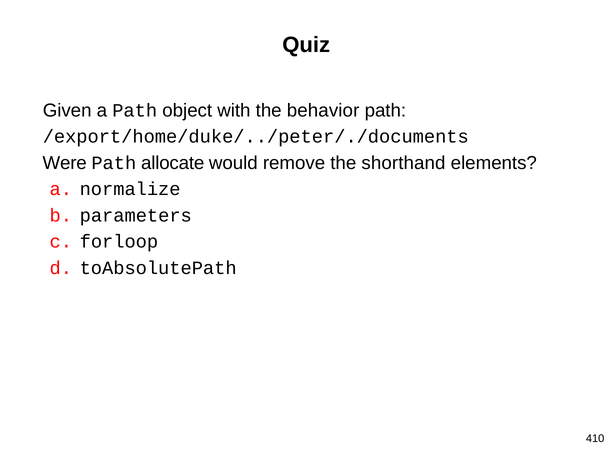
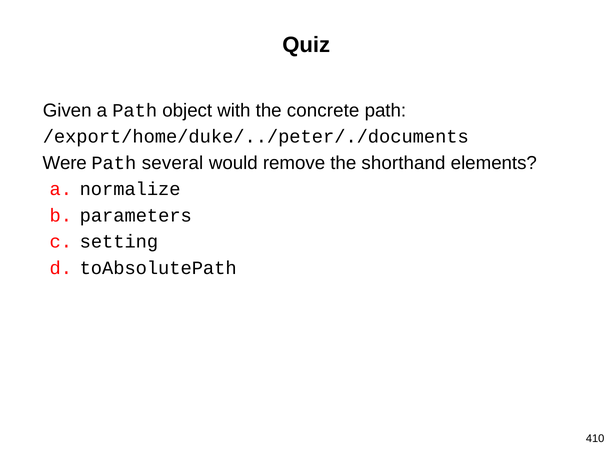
behavior: behavior -> concrete (323, 110)
allocate: allocate -> several (173, 163)
forloop: forloop -> setting (119, 242)
